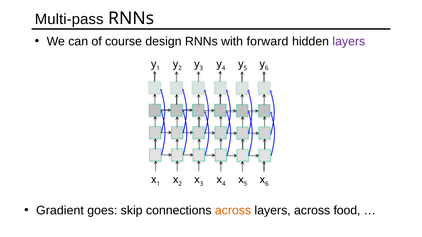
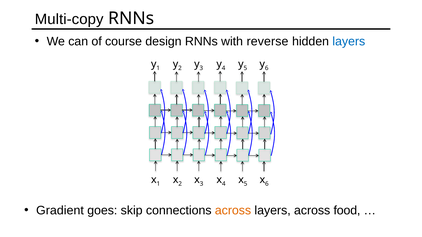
Multi-pass: Multi-pass -> Multi-copy (69, 19)
forward: forward -> reverse (267, 41)
layers colour: purple -> blue (349, 41)
